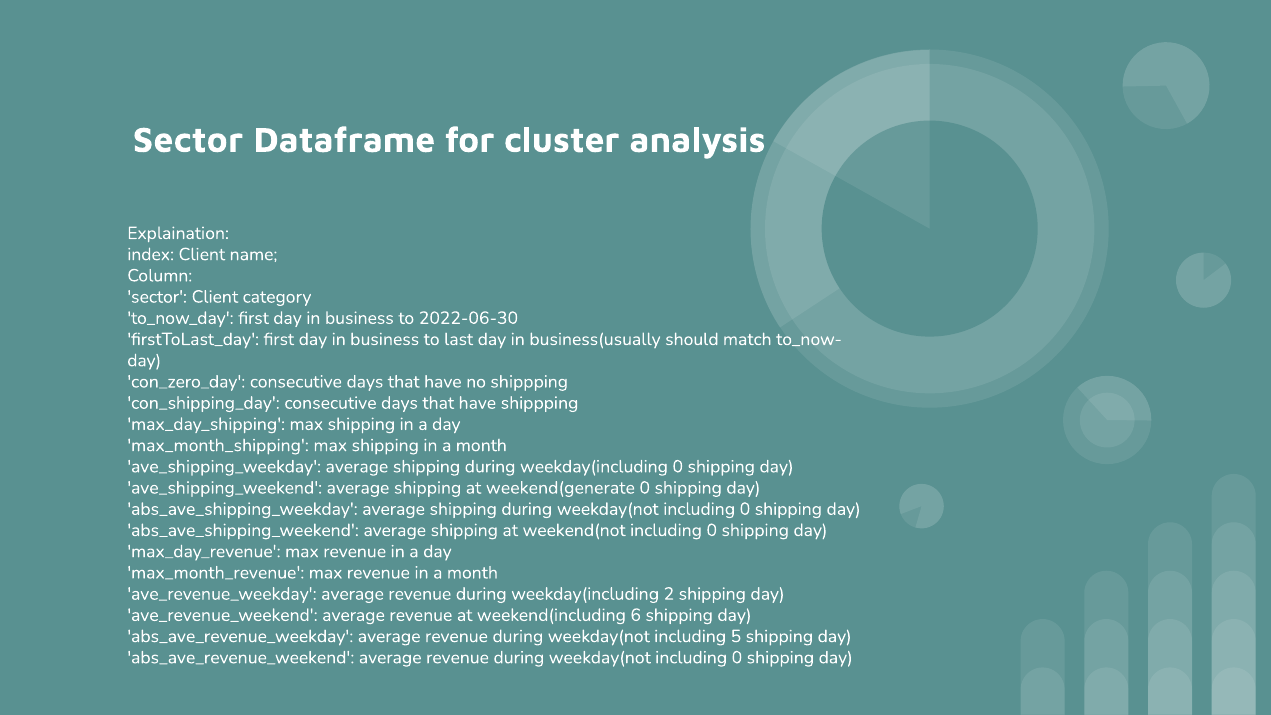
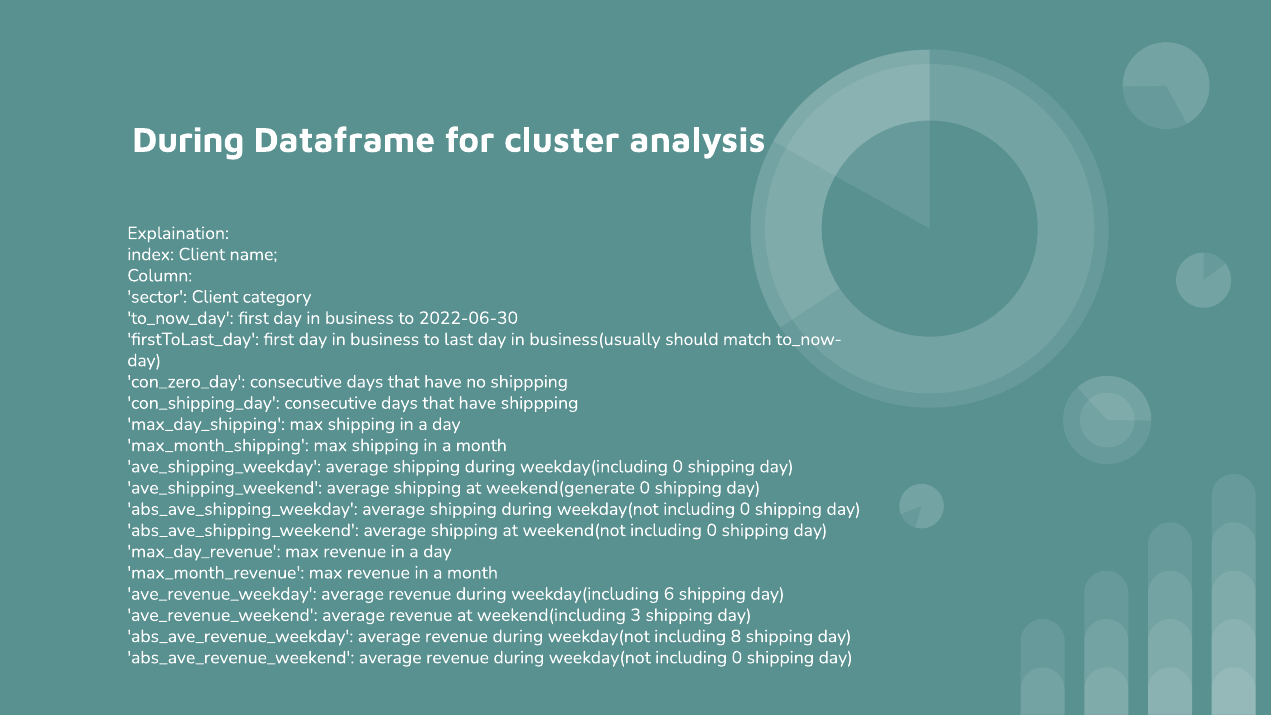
Sector: Sector -> During (188, 140)
2: 2 -> 6 (669, 594)
6: 6 -> 3 (636, 615)
5: 5 -> 8 (736, 636)
